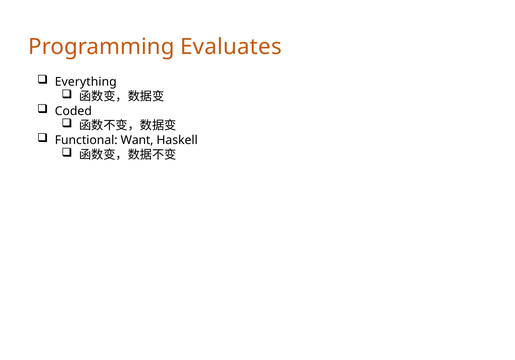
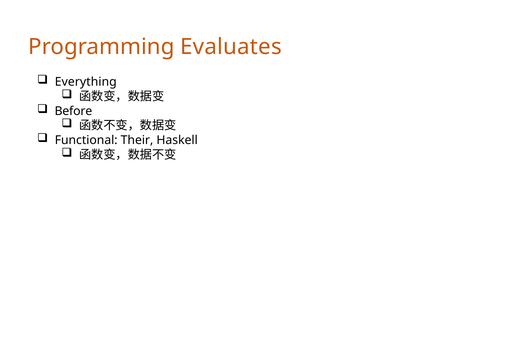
Coded: Coded -> Before (73, 111)
Want: Want -> Their (137, 140)
